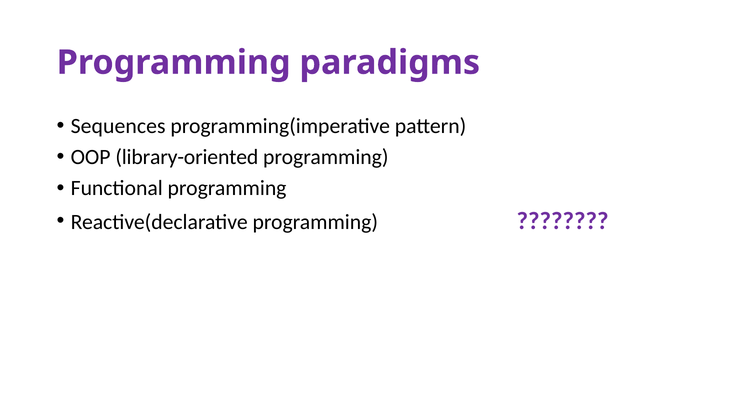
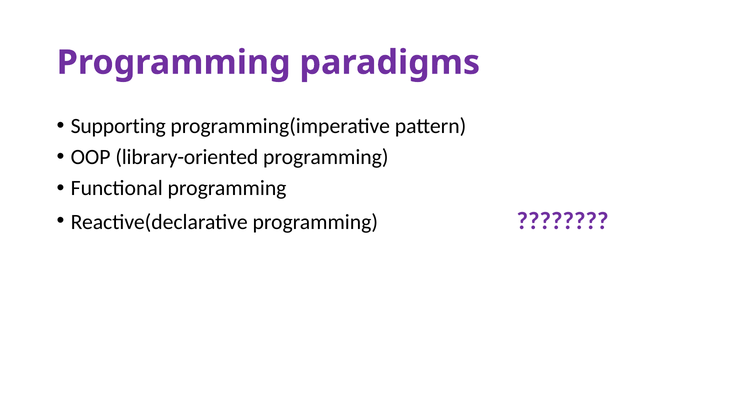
Sequences: Sequences -> Supporting (118, 126)
